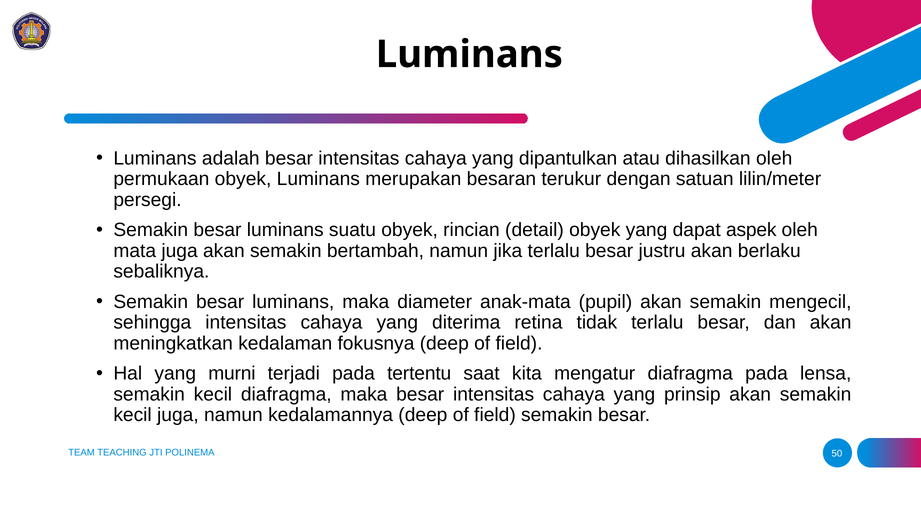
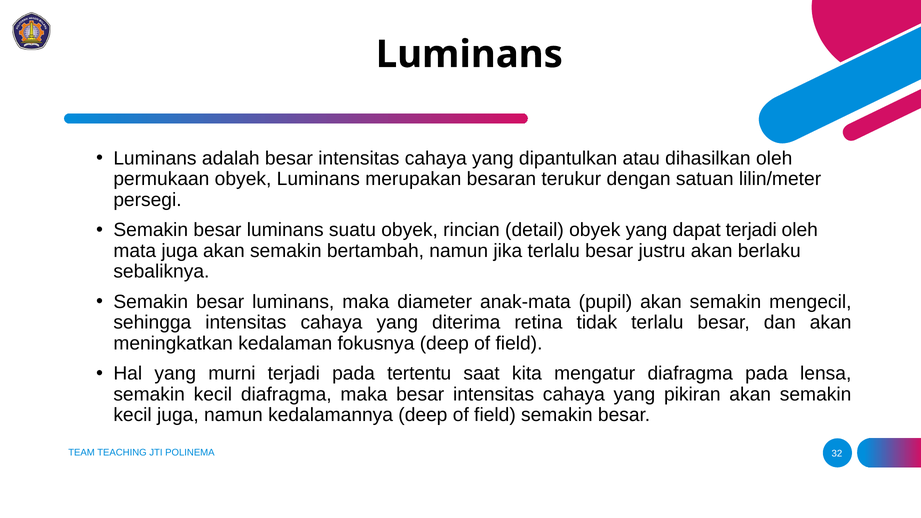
dapat aspek: aspek -> terjadi (751, 230)
prinsip: prinsip -> pikiran (692, 394)
50: 50 -> 32 (837, 454)
